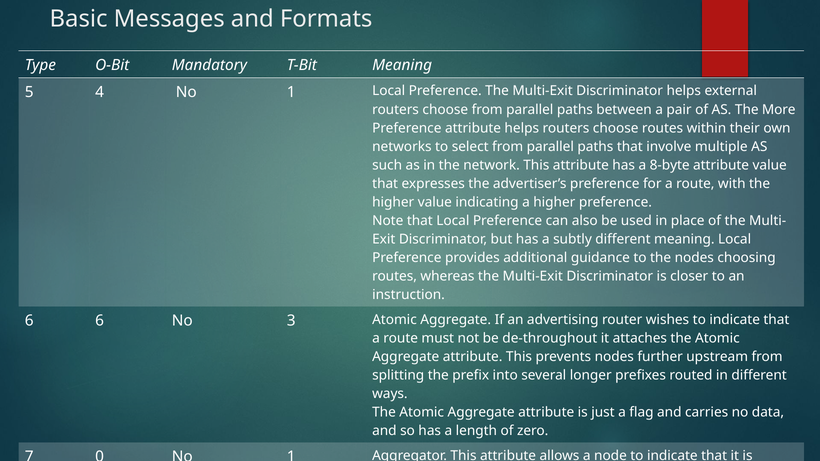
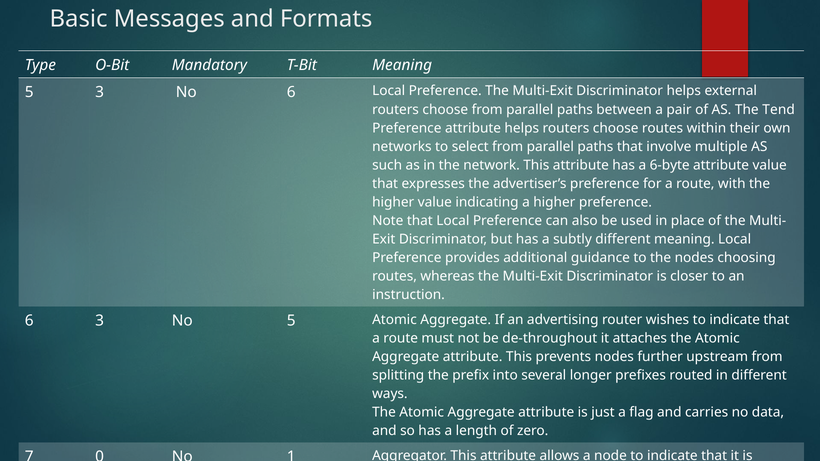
5 4: 4 -> 3 (100, 92)
1: 1 -> 6 (291, 92)
More: More -> Tend (779, 110)
8-byte: 8-byte -> 6-byte (670, 165)
6 6: 6 -> 3 (100, 321)
No 3: 3 -> 5 (291, 321)
